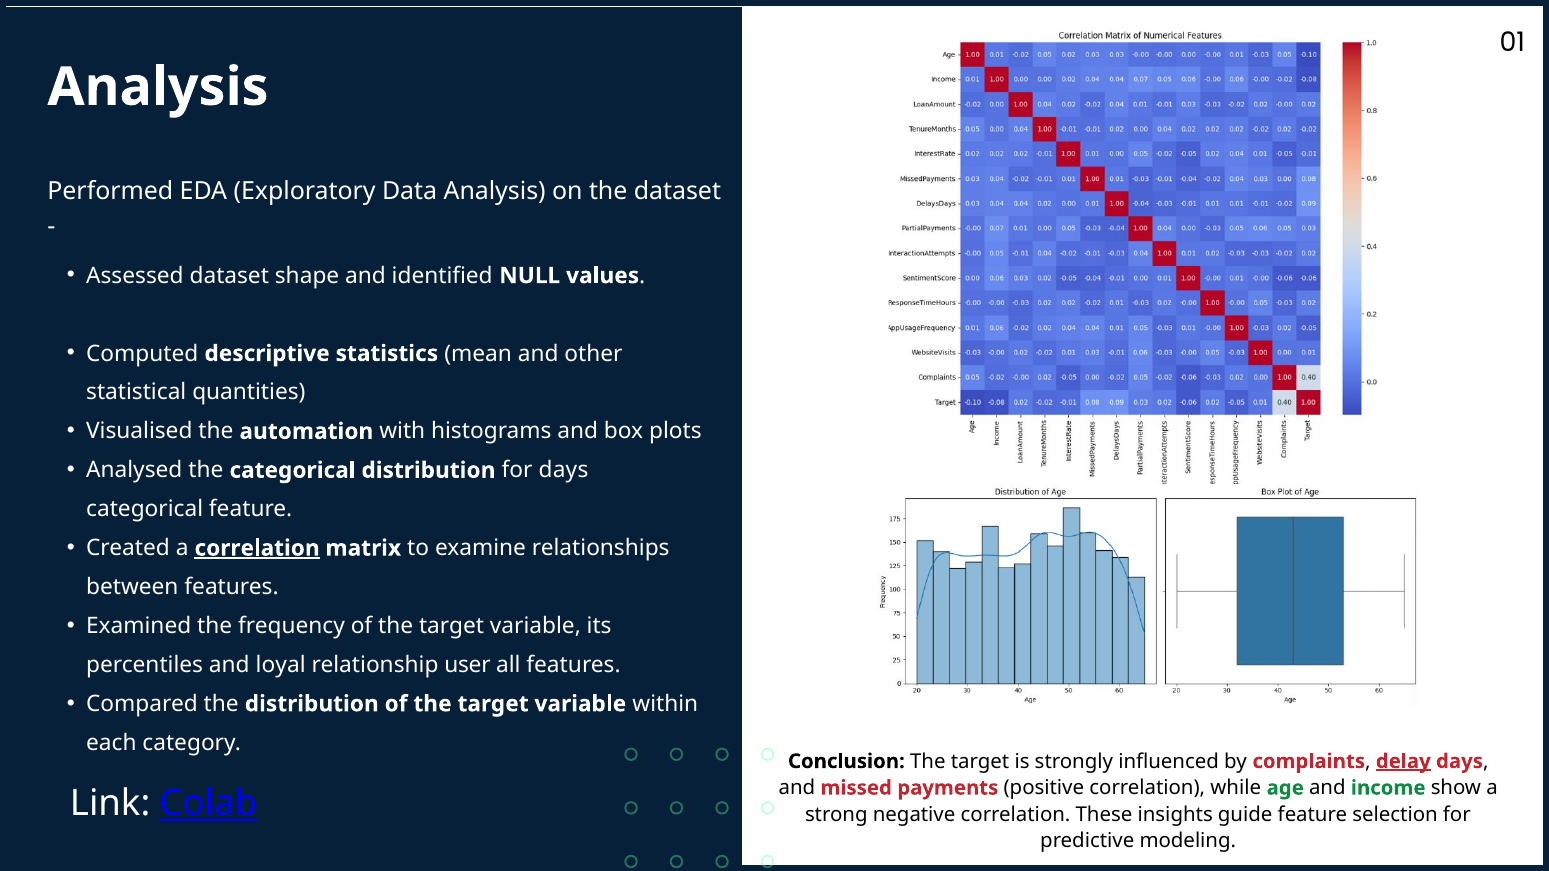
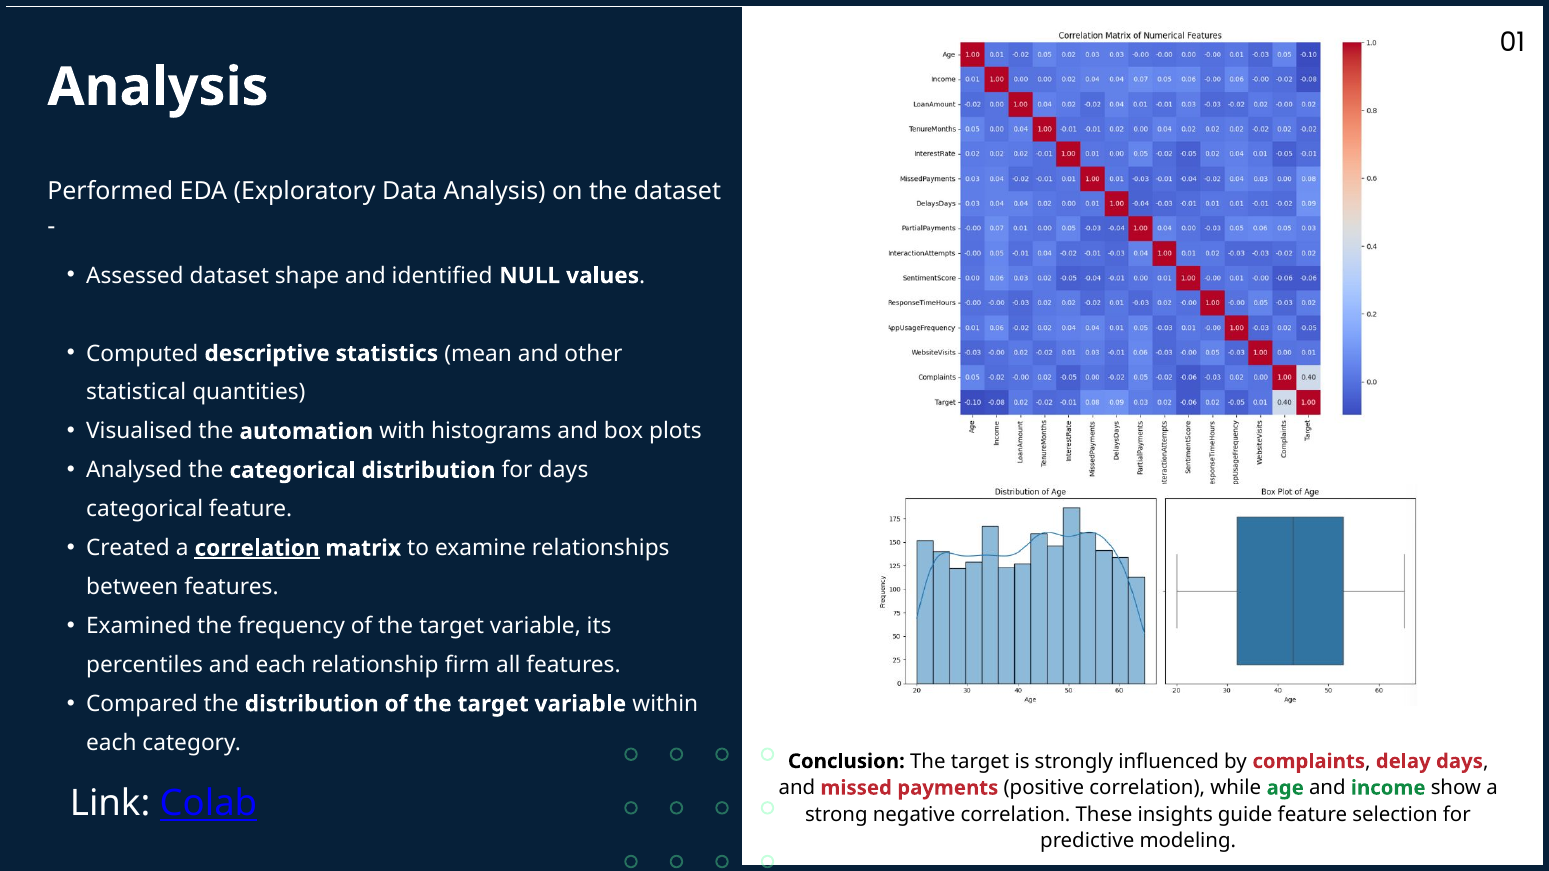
and loyal: loyal -> each (281, 665)
user: user -> firm (467, 665)
delay underline: present -> none (1403, 762)
